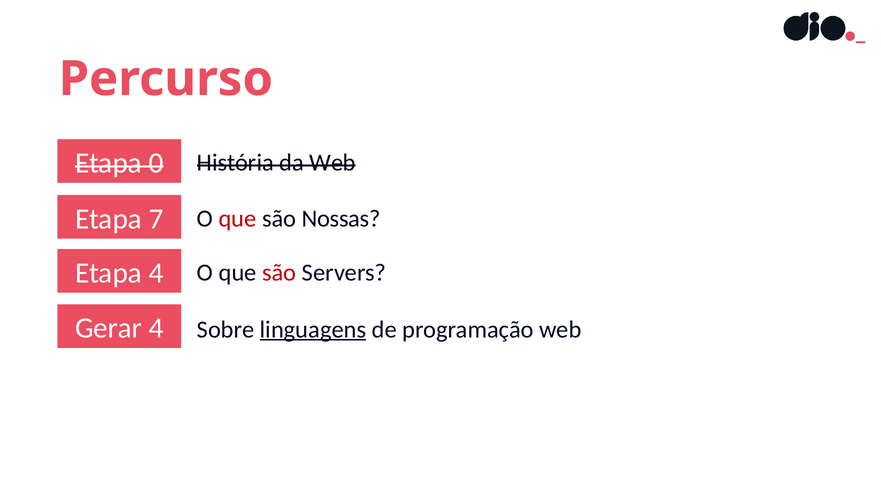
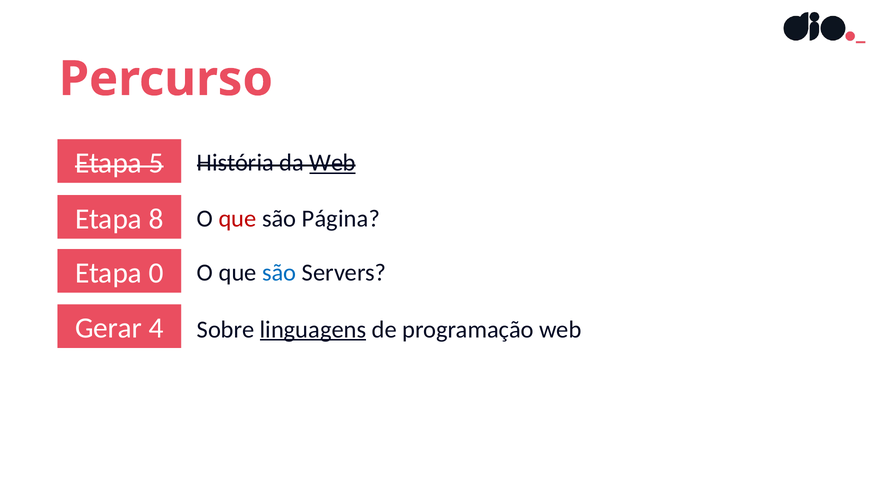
0: 0 -> 5 (156, 163)
Web underline: none -> present (333, 163)
7: 7 -> 8 (156, 219)
Nossas: Nossas -> Página (341, 219)
Etapa 4: 4 -> 0 (156, 273)
são colour: red -> blue (279, 273)
